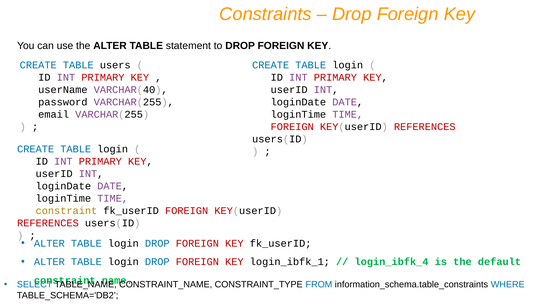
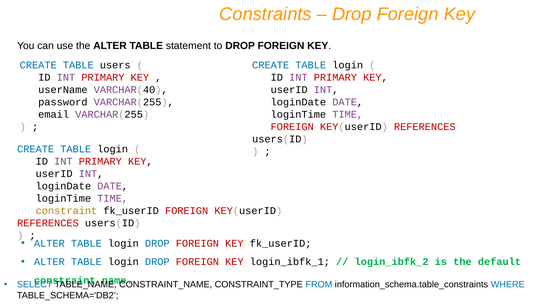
login_ibfk_4: login_ibfk_4 -> login_ibfk_2 (392, 262)
